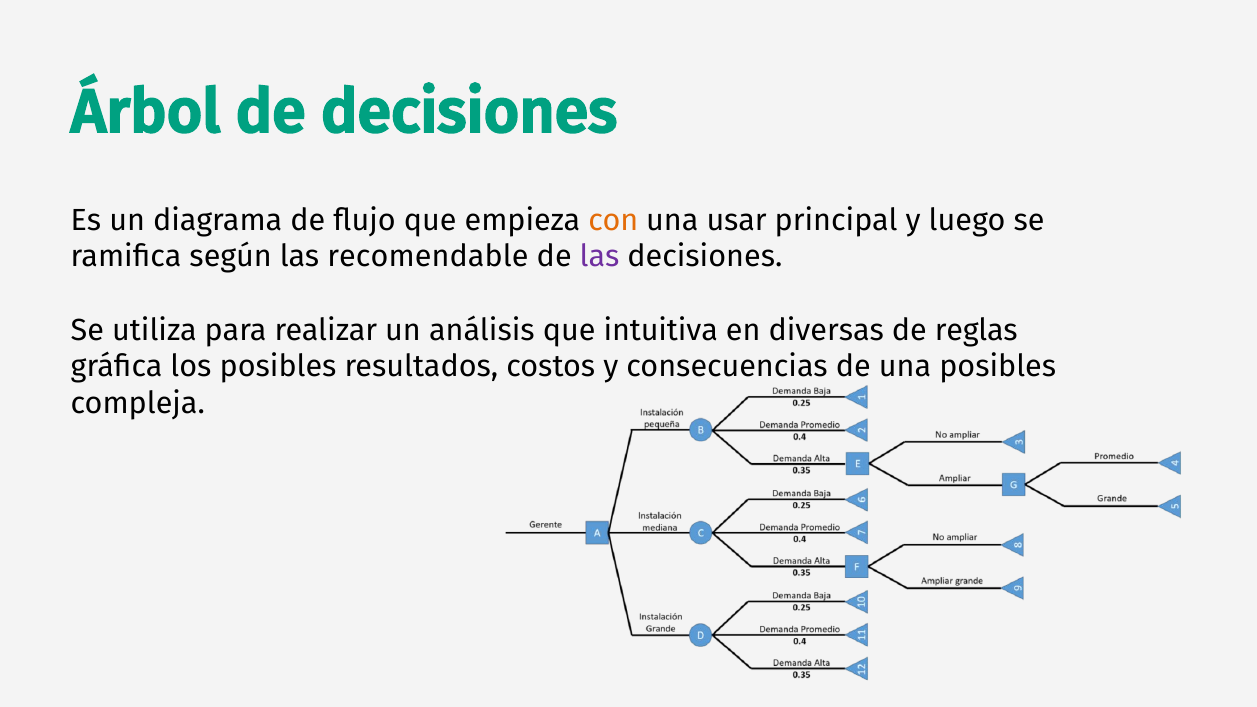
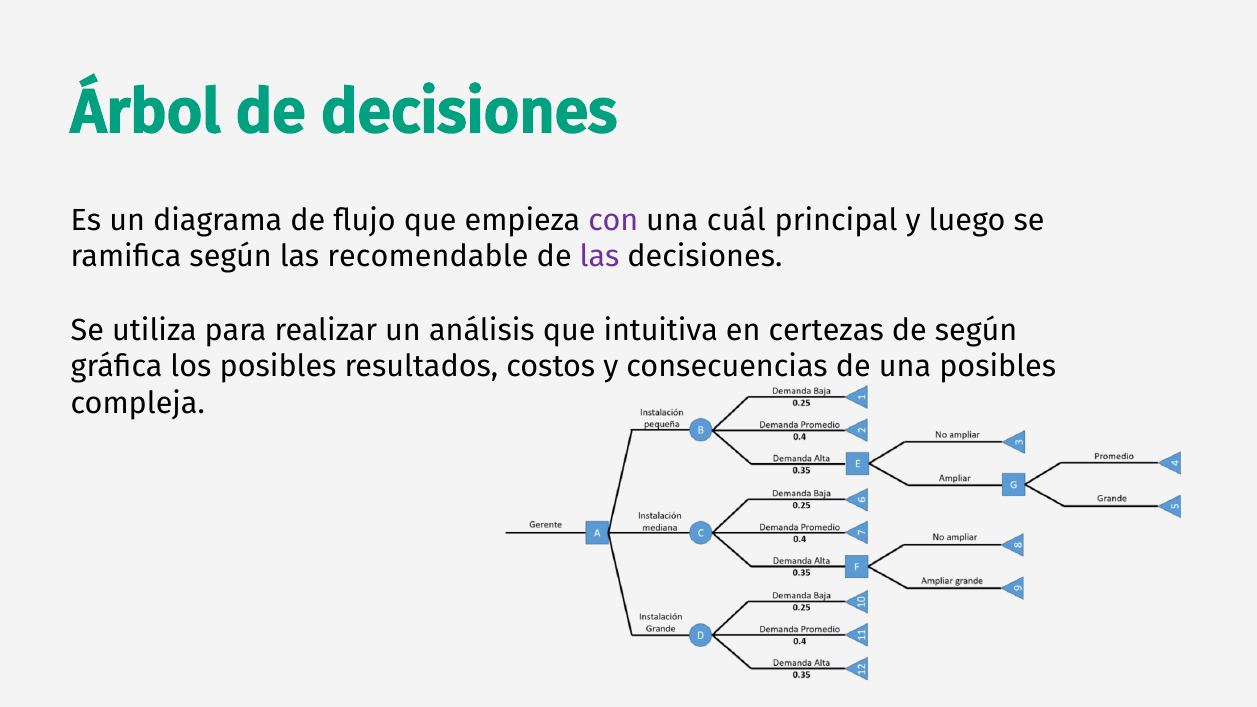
con colour: orange -> purple (613, 220)
usar: usar -> cuál (736, 220)
diversas: diversas -> certezas (826, 330)
de reglas: reglas -> según (976, 330)
